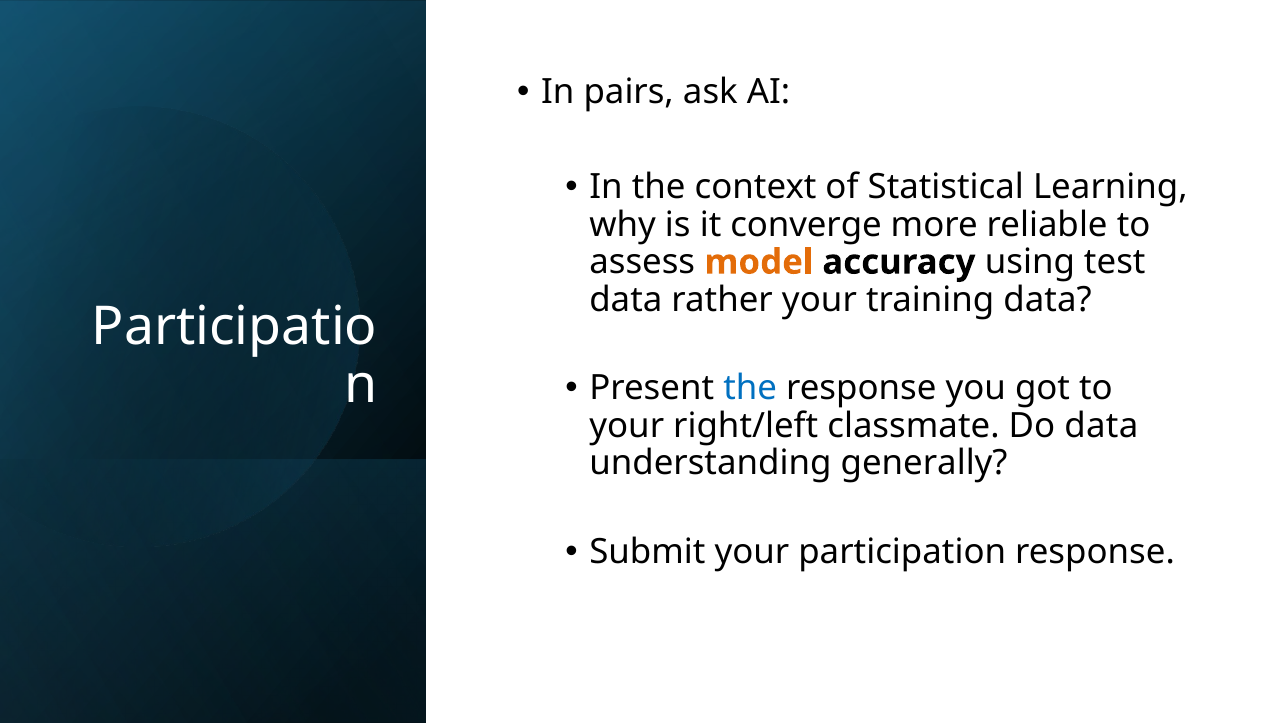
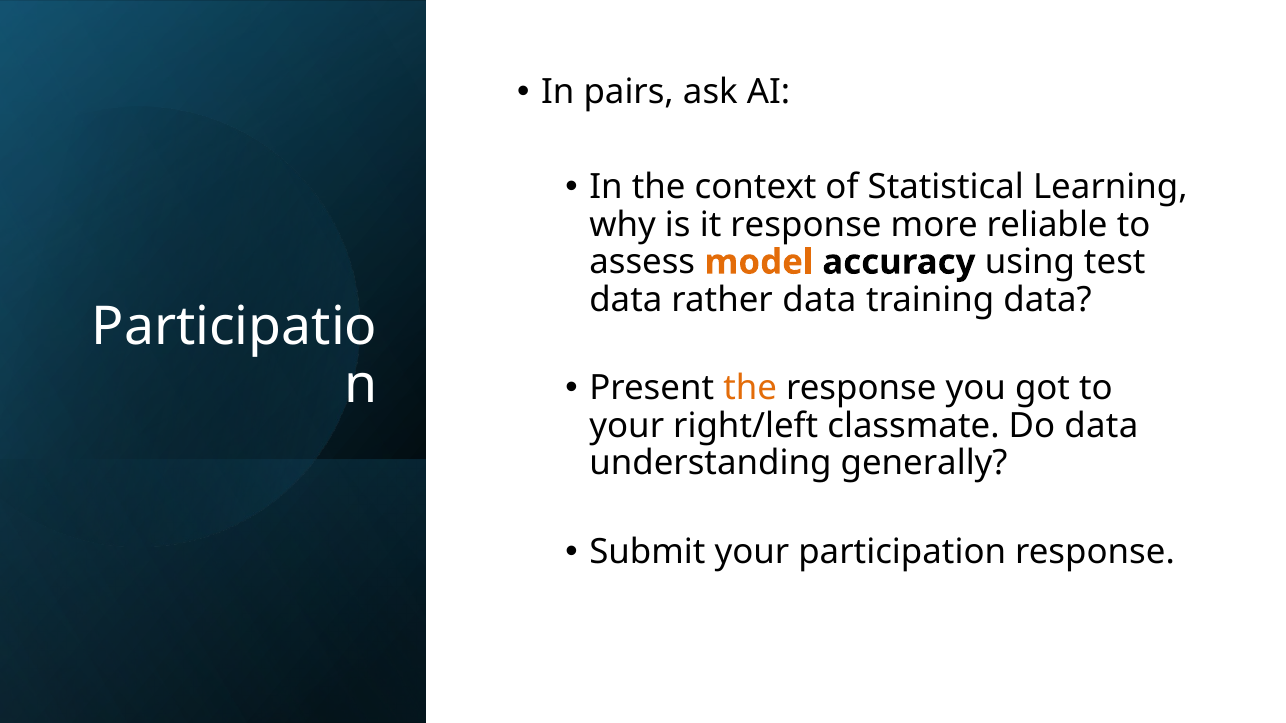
it converge: converge -> response (806, 225)
rather your: your -> data (819, 300)
the colour: blue -> orange (750, 388)
